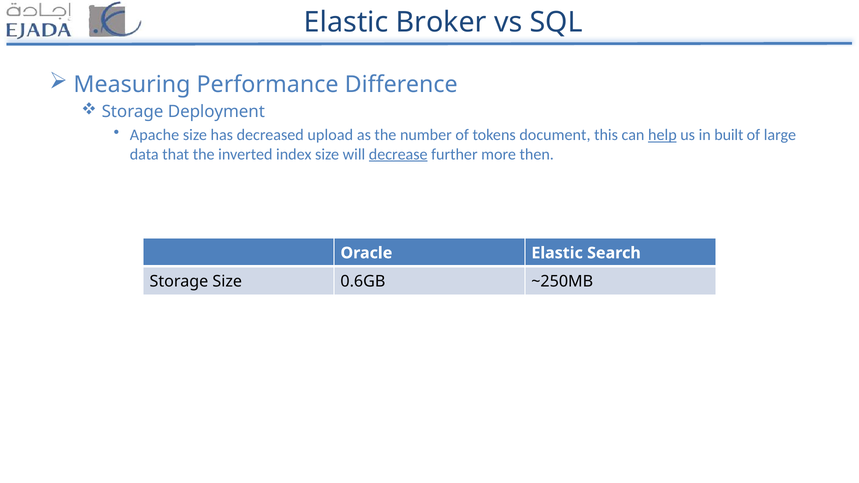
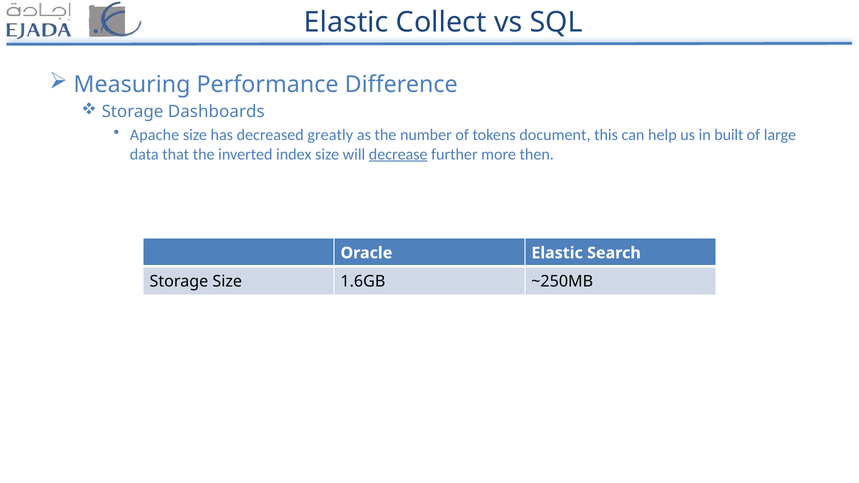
Broker: Broker -> Collect (441, 22)
Deployment: Deployment -> Dashboards (216, 112)
upload: upload -> greatly (330, 135)
help underline: present -> none (662, 135)
0.6GB: 0.6GB -> 1.6GB (363, 281)
